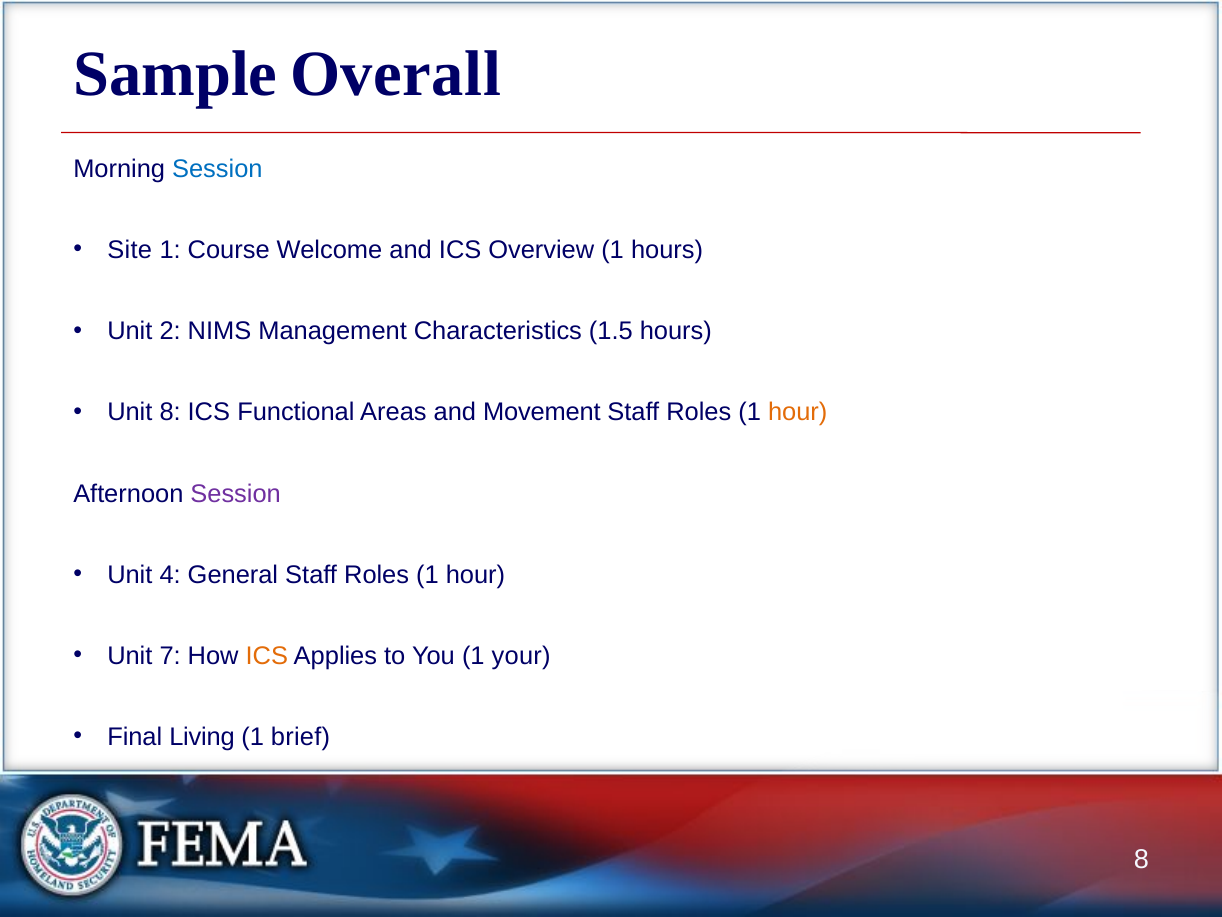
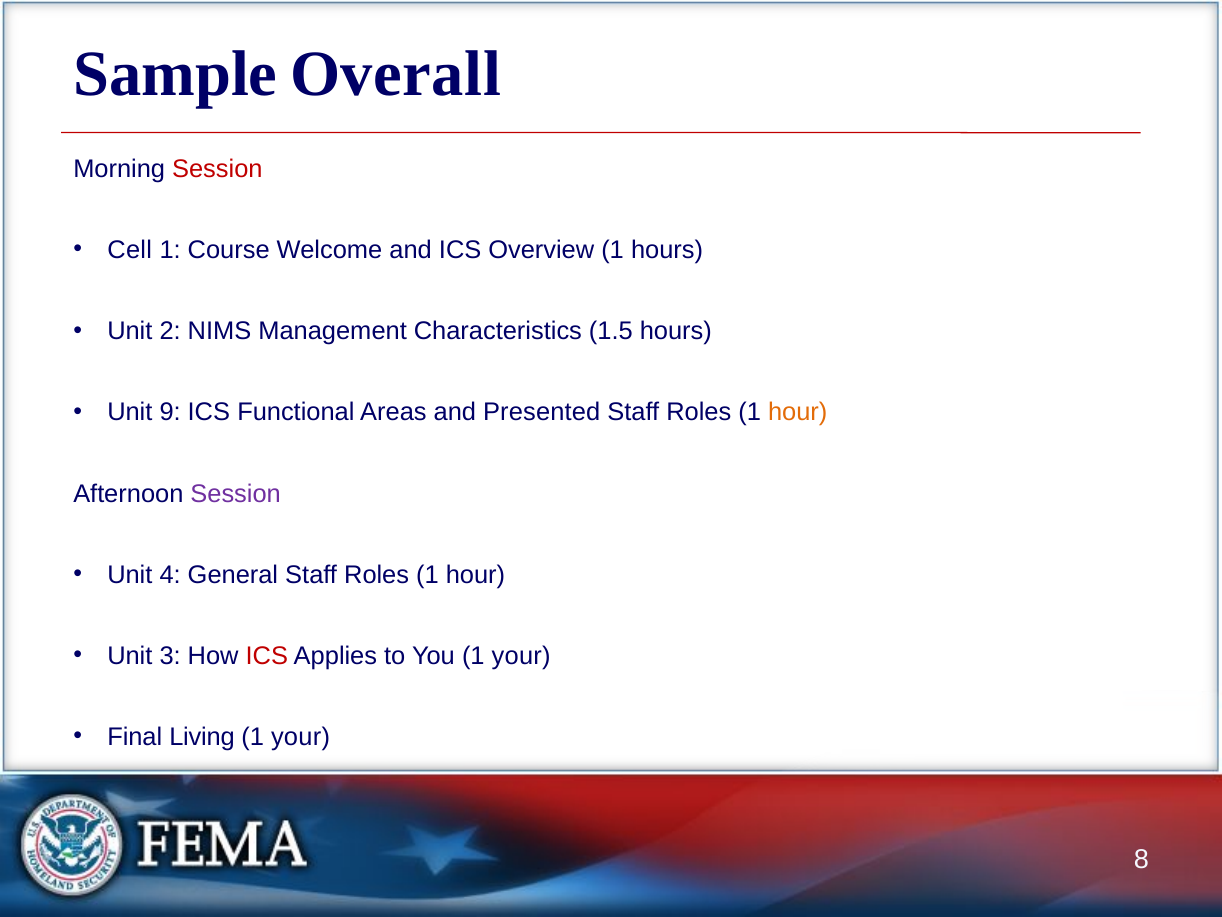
Session colour: blue -> red (217, 169)
Site: Site -> Cell (130, 250)
Unit 8: 8 -> 9 (170, 412)
Movement: Movement -> Presented (542, 412)
7: 7 -> 3 (170, 656)
ICS colour: orange -> red (267, 656)
brief: brief -> your (301, 737)
